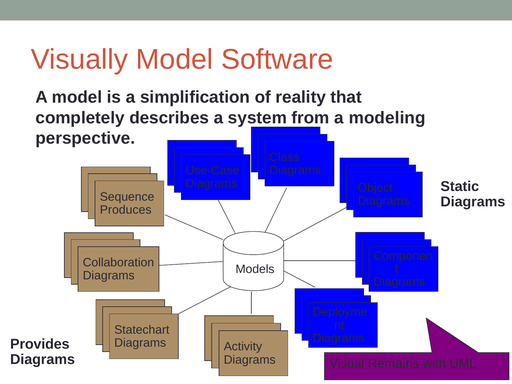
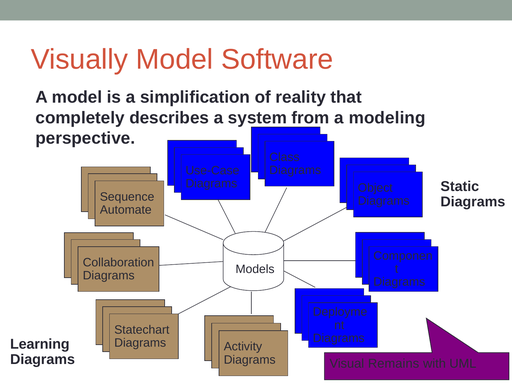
Produces: Produces -> Automate (126, 210)
Provides: Provides -> Learning (40, 344)
